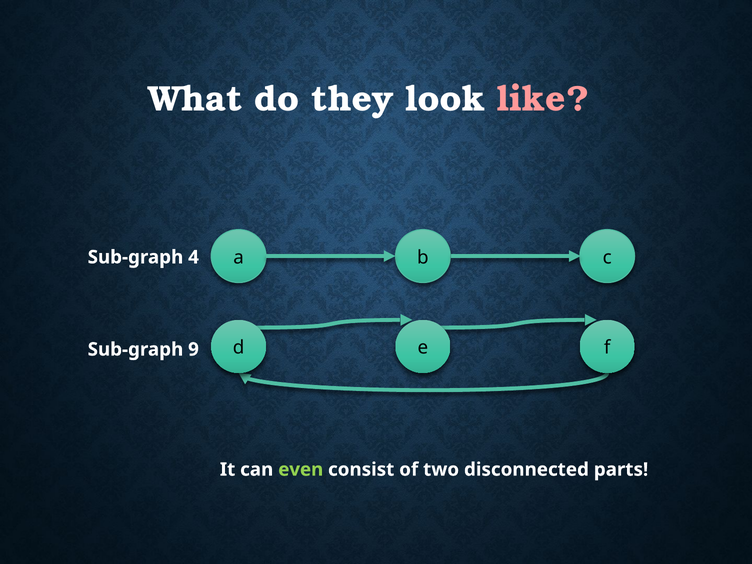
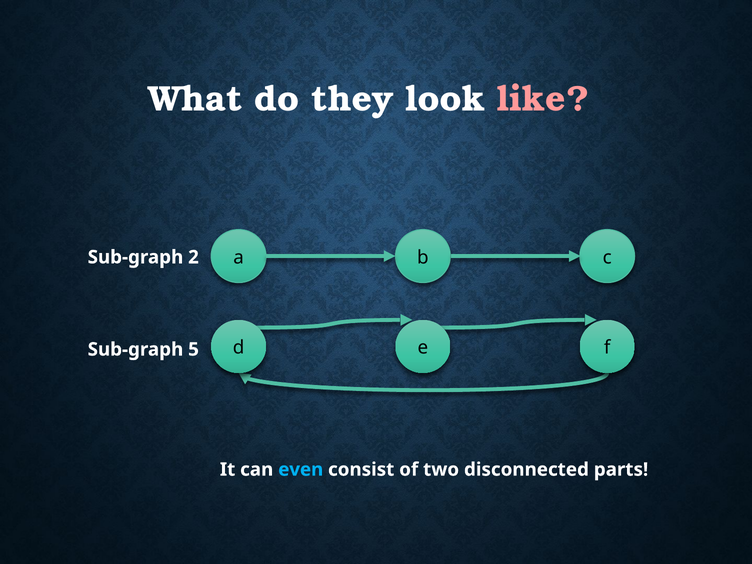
4: 4 -> 2 (193, 257)
9: 9 -> 5 (193, 349)
even colour: light green -> light blue (301, 470)
